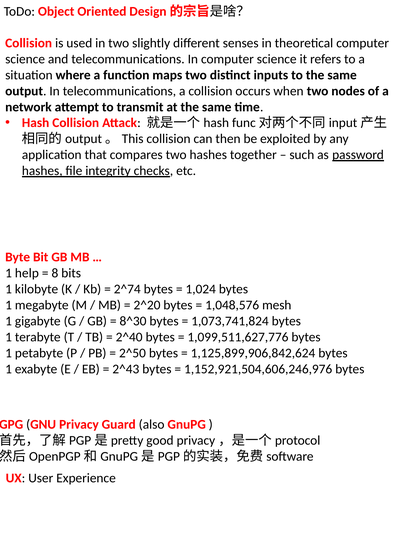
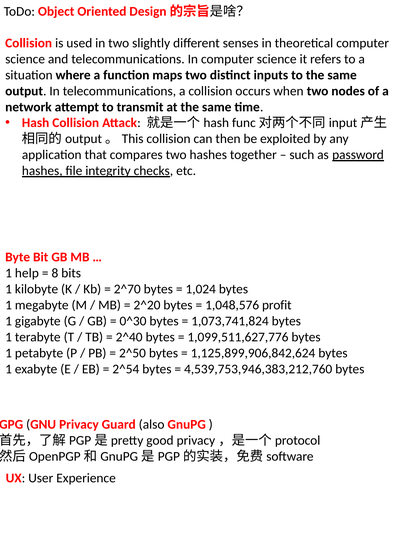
2^74: 2^74 -> 2^70 (127, 289)
mesh: mesh -> profit (277, 305)
8^30: 8^30 -> 0^30 (133, 321)
2^43: 2^43 -> 2^54 (126, 369)
1,152,921,504,606,246,976: 1,152,921,504,606,246,976 -> 4,539,753,946,383,212,760 (258, 369)
